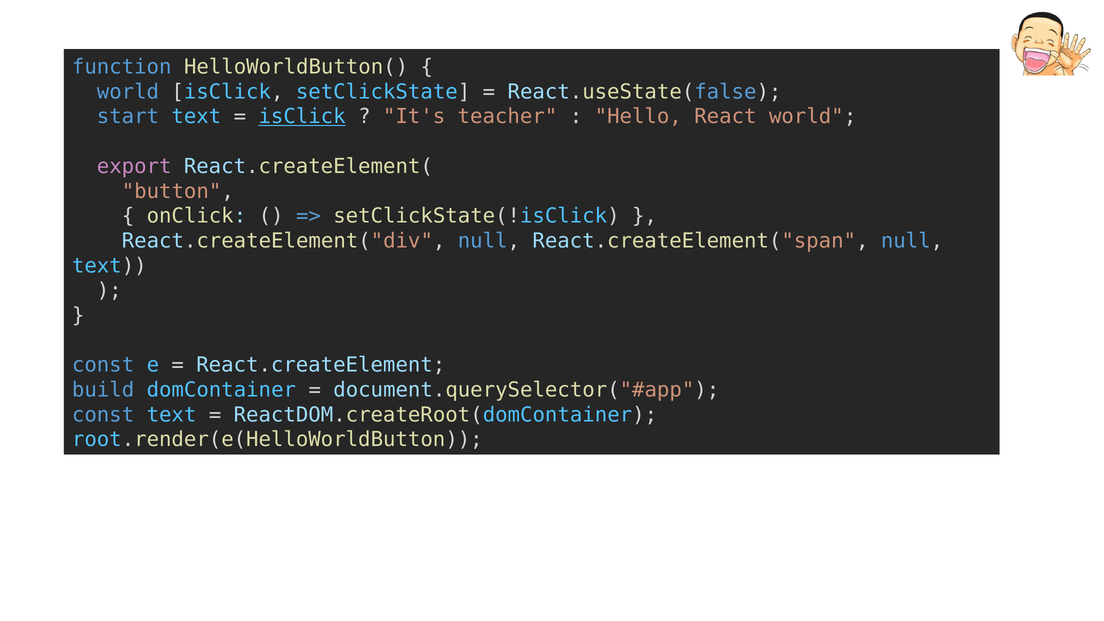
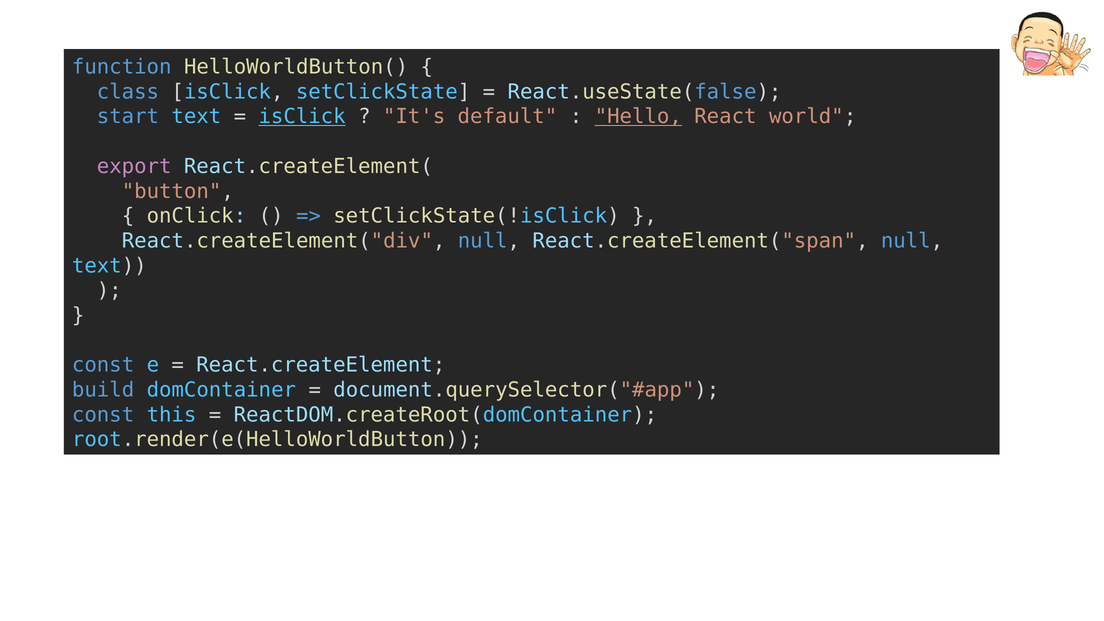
world: world -> class (128, 92)
teacher: teacher -> default (507, 117)
Hello underline: none -> present (638, 117)
const text: text -> this (172, 415)
